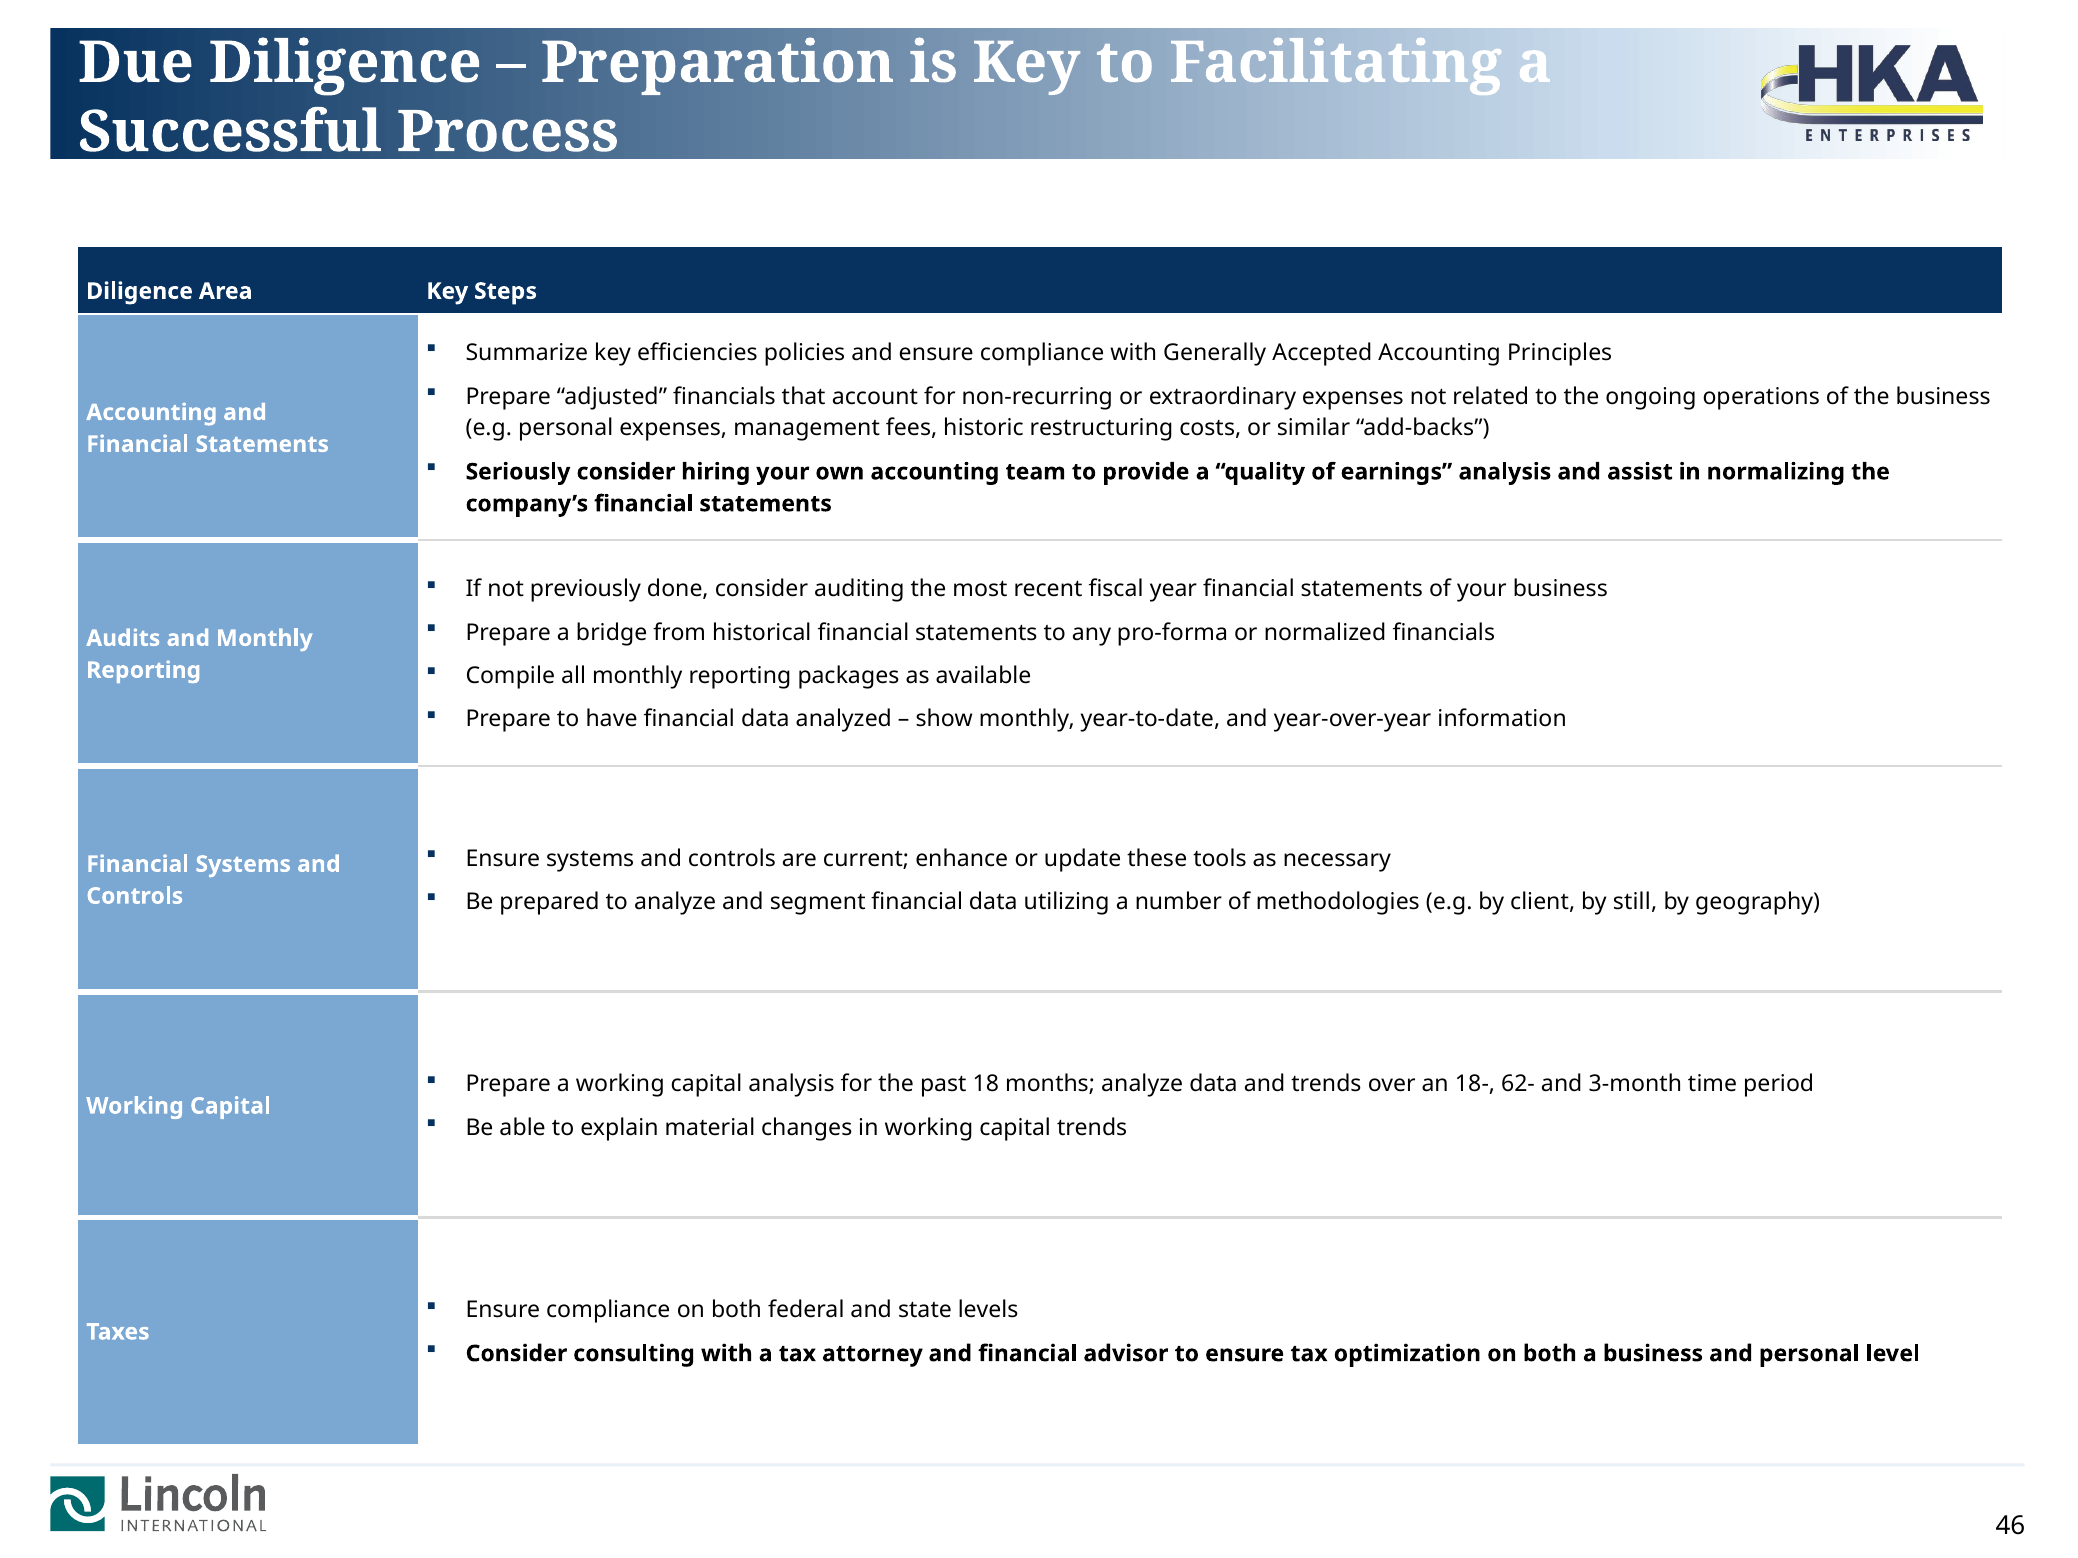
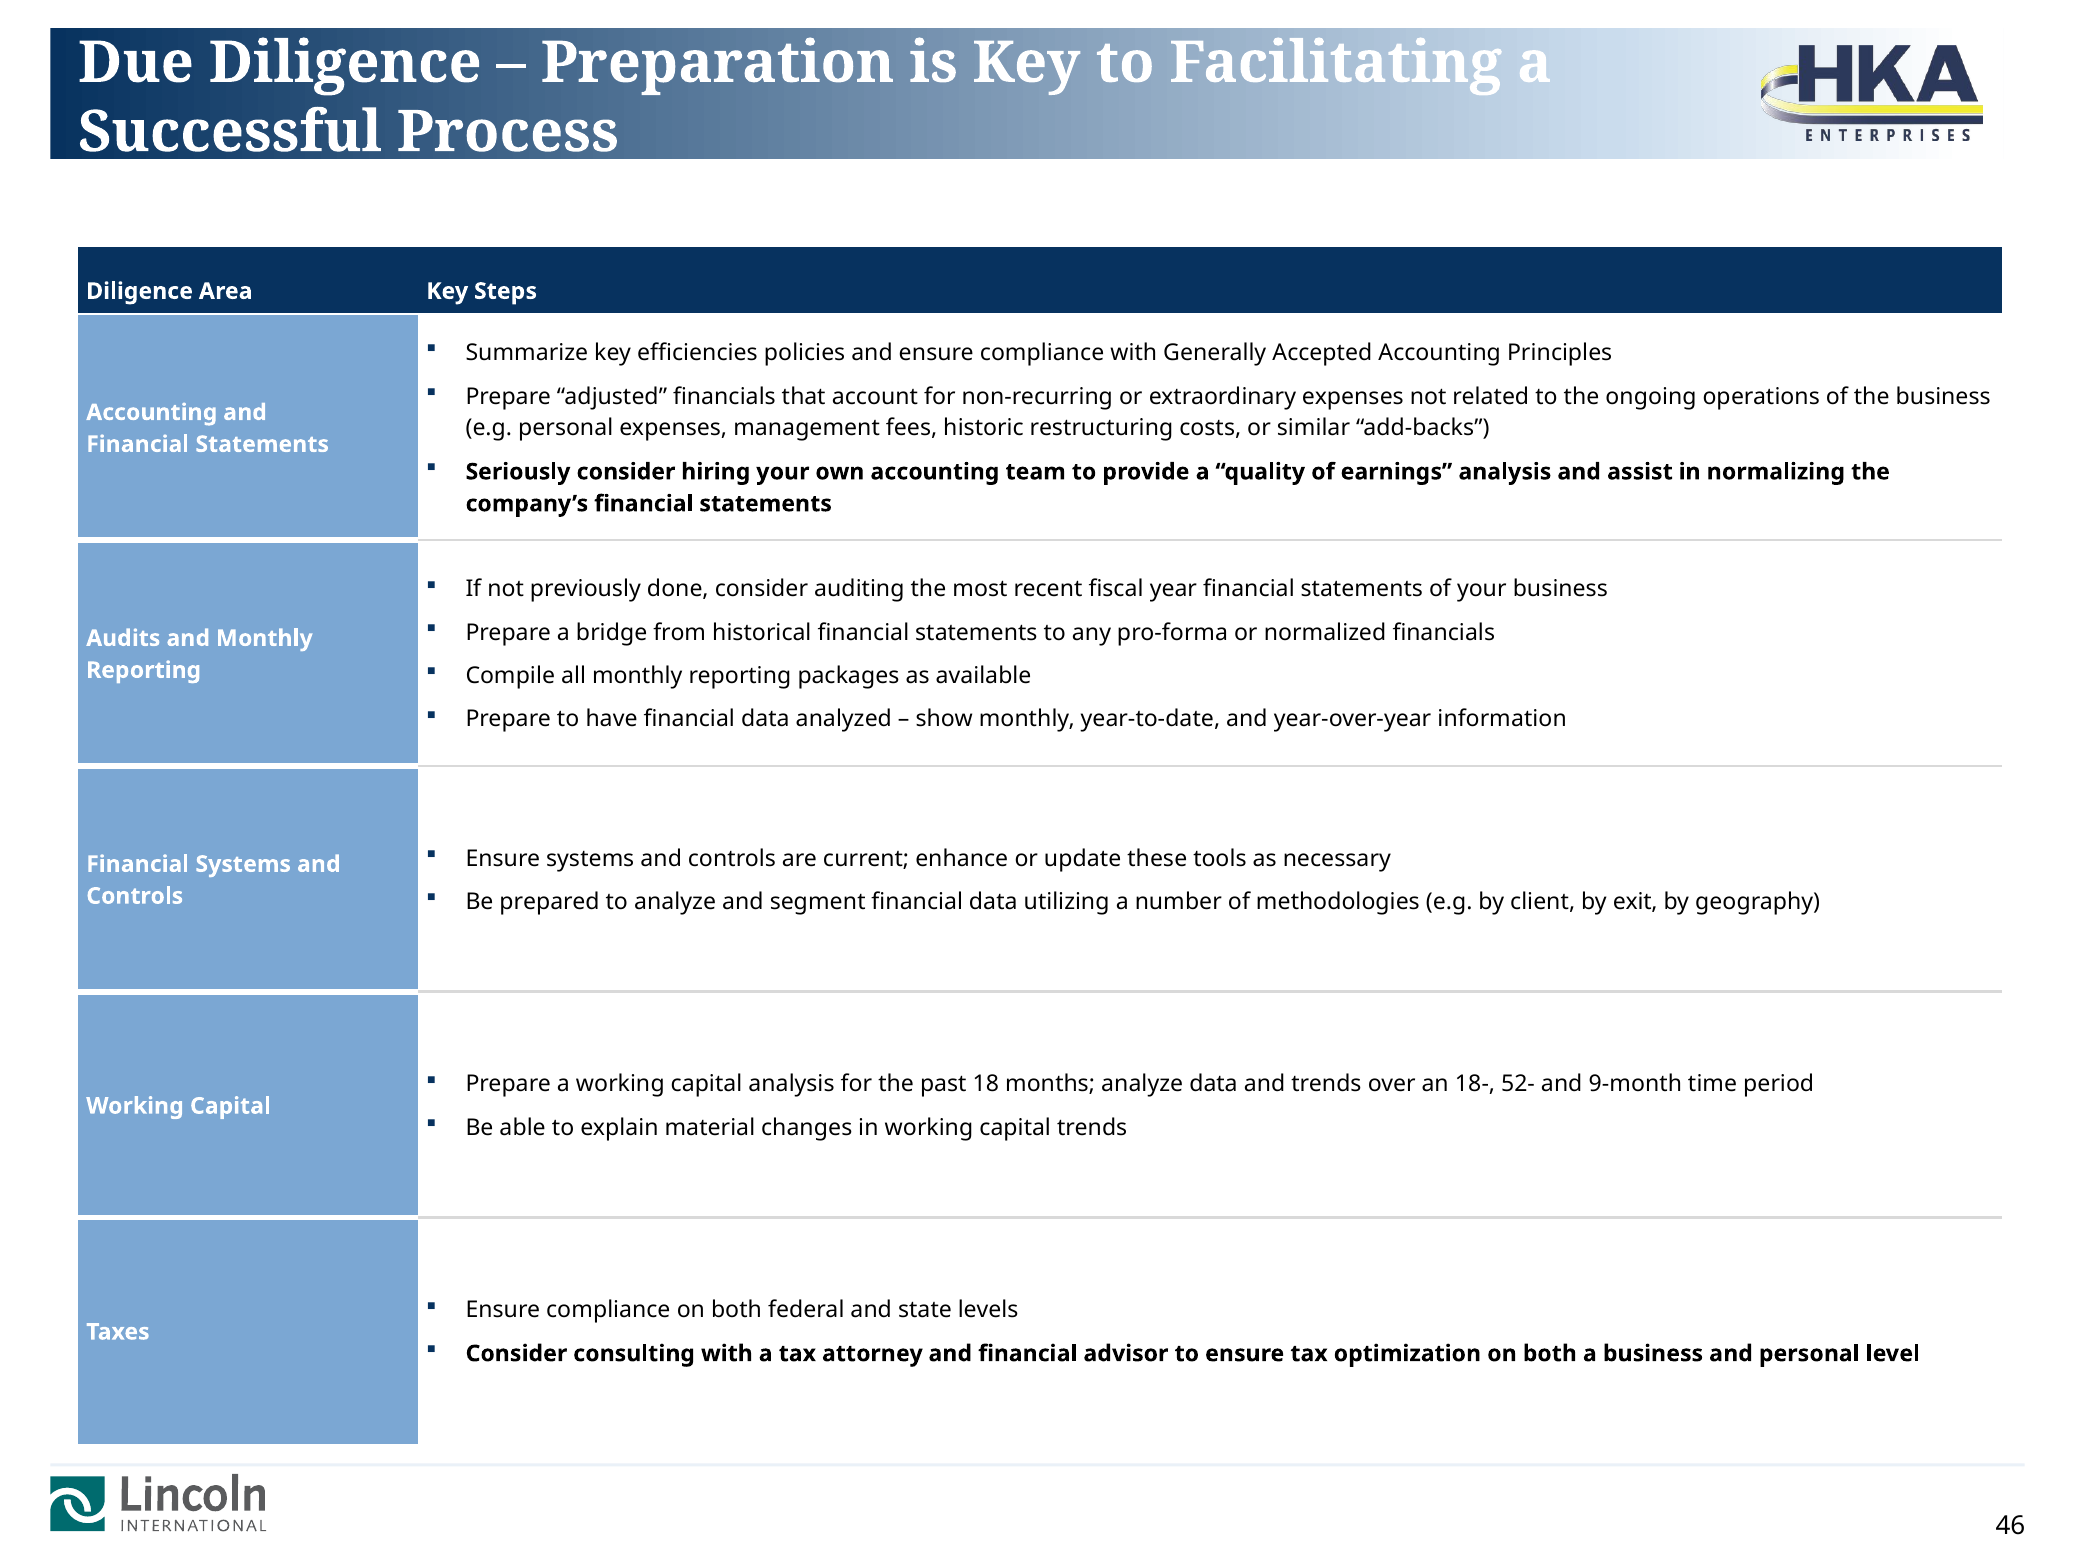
still: still -> exit (1635, 902)
62-: 62- -> 52- (1518, 1085)
3-month: 3-month -> 9-month (1635, 1085)
